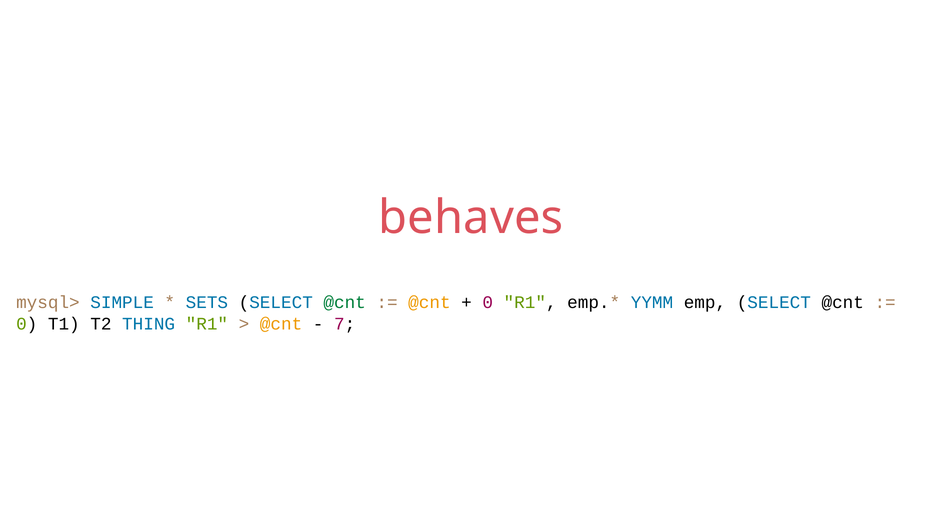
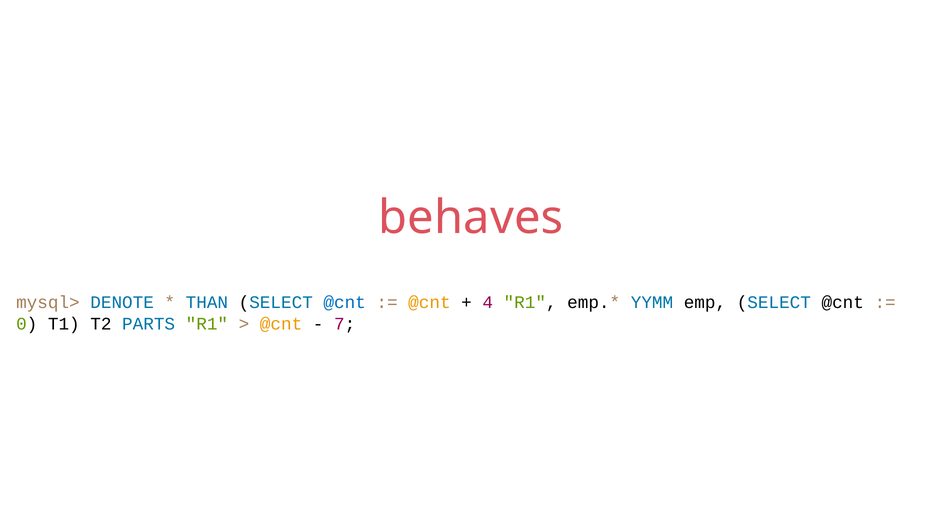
SIMPLE: SIMPLE -> DENOTE (122, 302)
SETS: SETS -> THAN (207, 302)
@cnt colour: green -> blue (345, 302)
0: 0 -> 4 (488, 302)
THING: THING -> PARTS (149, 324)
